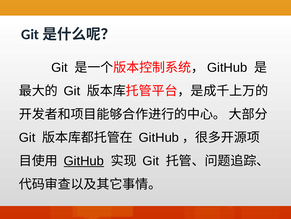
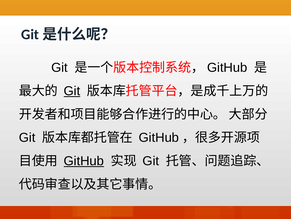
Git underline: none -> present (72, 91)
